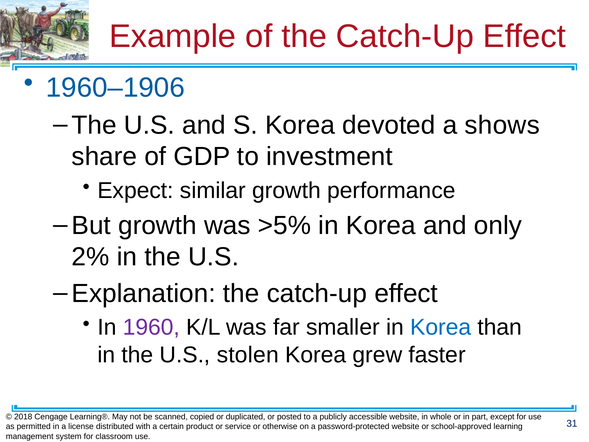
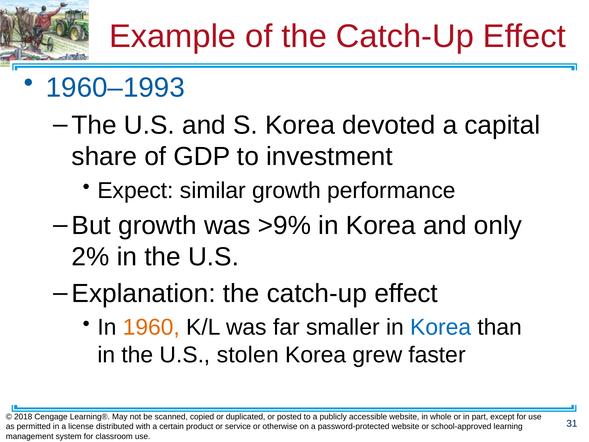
1960–1906: 1960–1906 -> 1960–1993 (115, 88)
shows: shows -> capital (502, 125)
>5%: >5% -> >9% (284, 225)
1960 colour: purple -> orange (151, 327)
